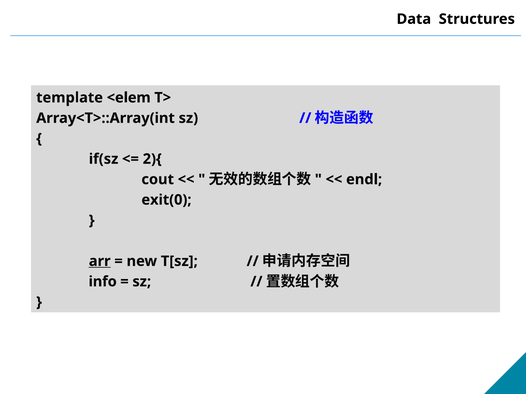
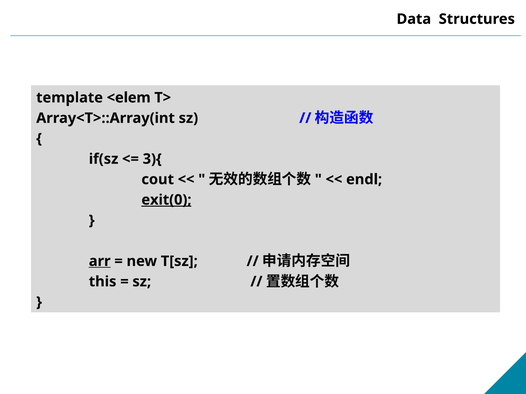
2){: 2){ -> 3){ (152, 159)
exit(0 underline: none -> present (166, 200)
info: info -> this (103, 282)
